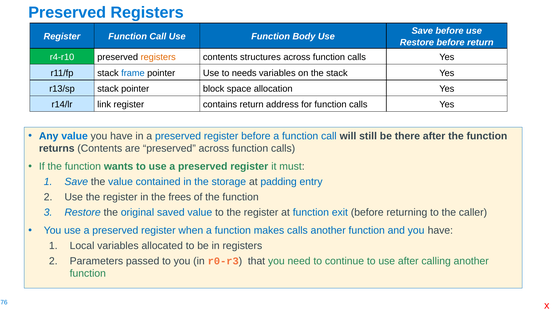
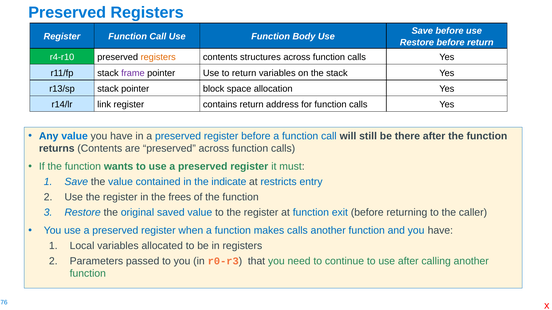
frame colour: blue -> purple (133, 73)
to needs: needs -> return (244, 73)
storage: storage -> indicate (229, 182)
padding: padding -> restricts (279, 182)
